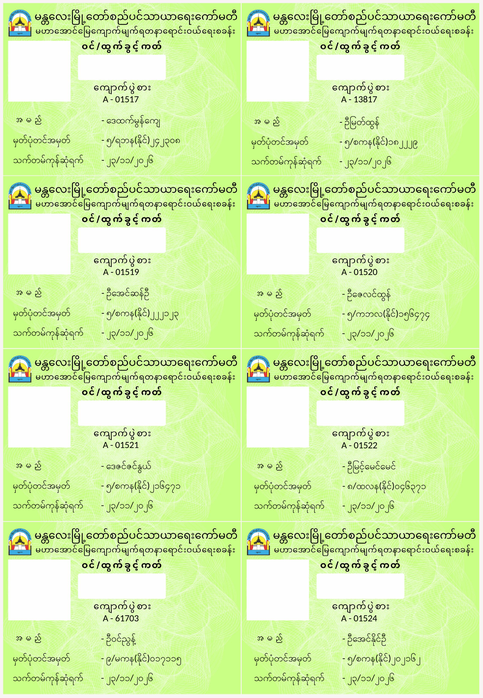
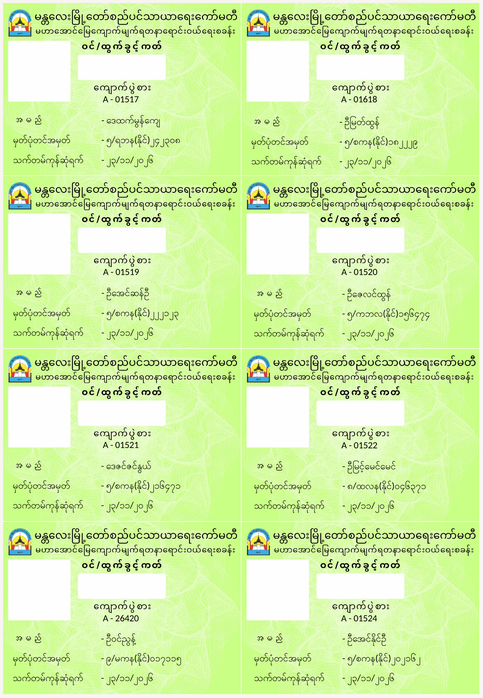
13817: 13817 -> 01618 (365, 100)
61703: 61703 -> 26420 (127, 618)
